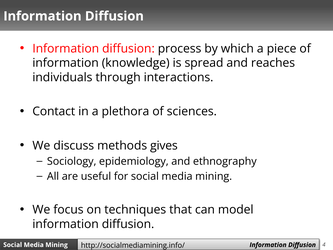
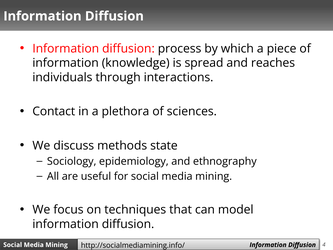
gives: gives -> state (164, 145)
